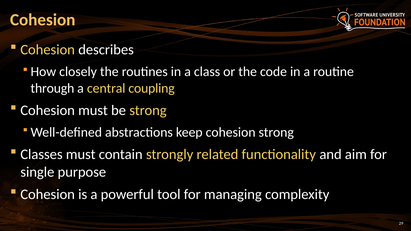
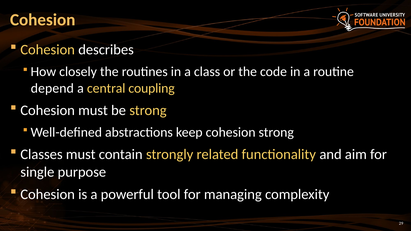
through: through -> depend (52, 88)
